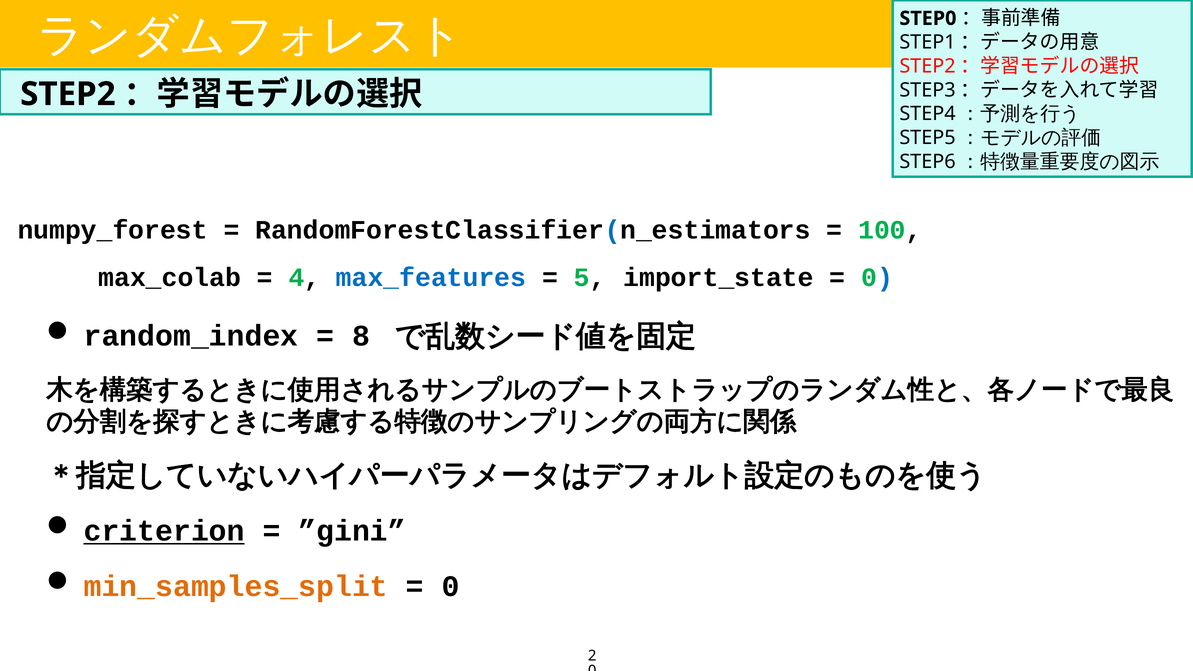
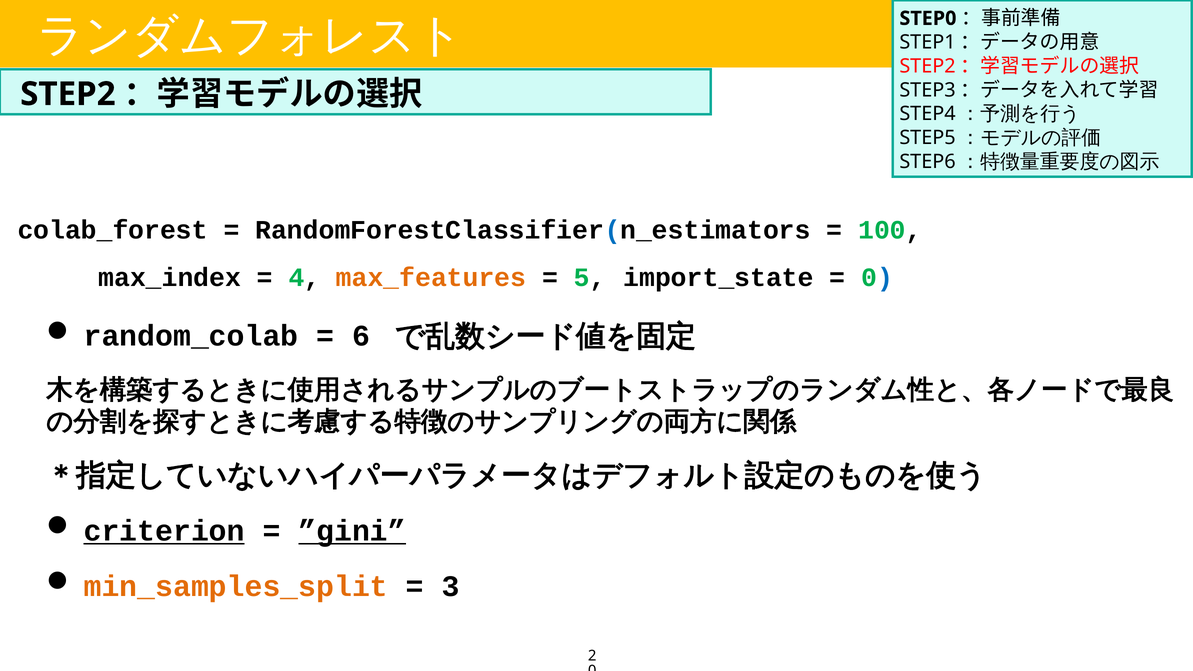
numpy_forest: numpy_forest -> colab_forest (113, 230)
max_colab: max_colab -> max_index (170, 278)
max_features colour: blue -> orange (431, 278)
random_index: random_index -> random_colab (191, 336)
8: 8 -> 6 (361, 336)
”gini underline: none -> present (352, 531)
0: 0 -> 3 (450, 587)
